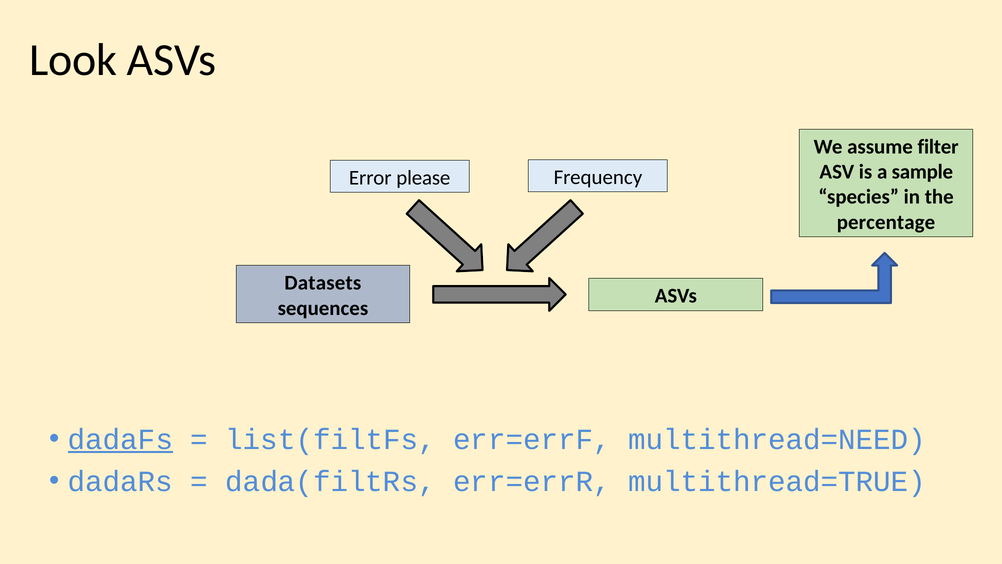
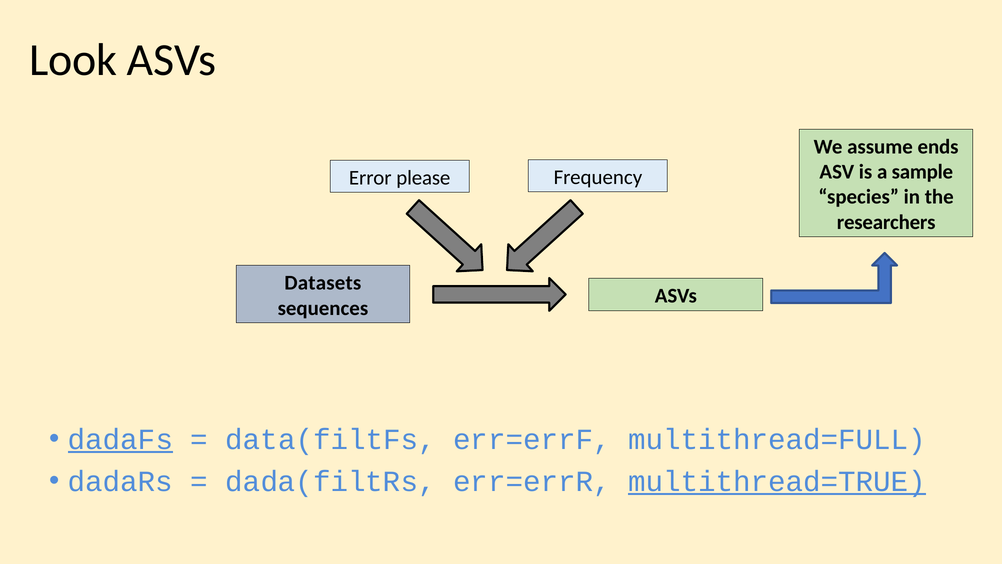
filter: filter -> ends (938, 147)
percentage: percentage -> researchers (886, 222)
list(filtFs: list(filtFs -> data(filtFs (331, 439)
multithread=NEED: multithread=NEED -> multithread=FULL (777, 439)
multithread=TRUE underline: none -> present (777, 481)
